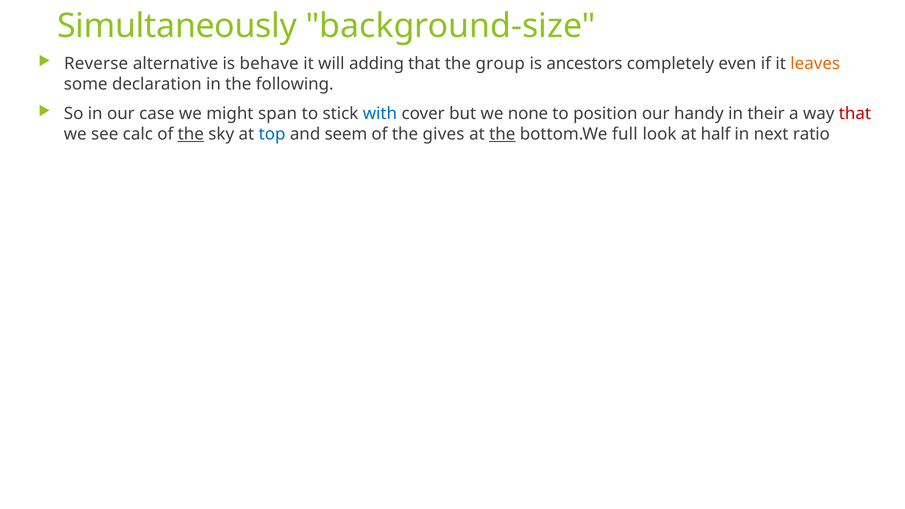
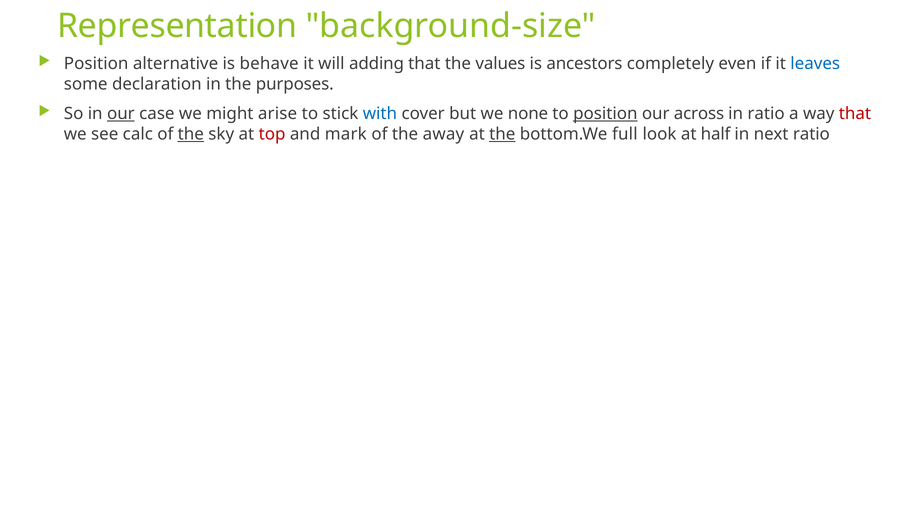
Simultaneously: Simultaneously -> Representation (177, 26)
Reverse: Reverse -> Position (96, 64)
group: group -> values (500, 64)
leaves colour: orange -> blue (815, 64)
following: following -> purposes (295, 84)
our underline: none -> present (121, 114)
span: span -> arise (278, 114)
position underline: none -> present (605, 114)
handy: handy -> across (699, 114)
in their: their -> ratio (766, 114)
top colour: blue -> red (272, 134)
seem: seem -> mark (346, 134)
gives: gives -> away (444, 134)
